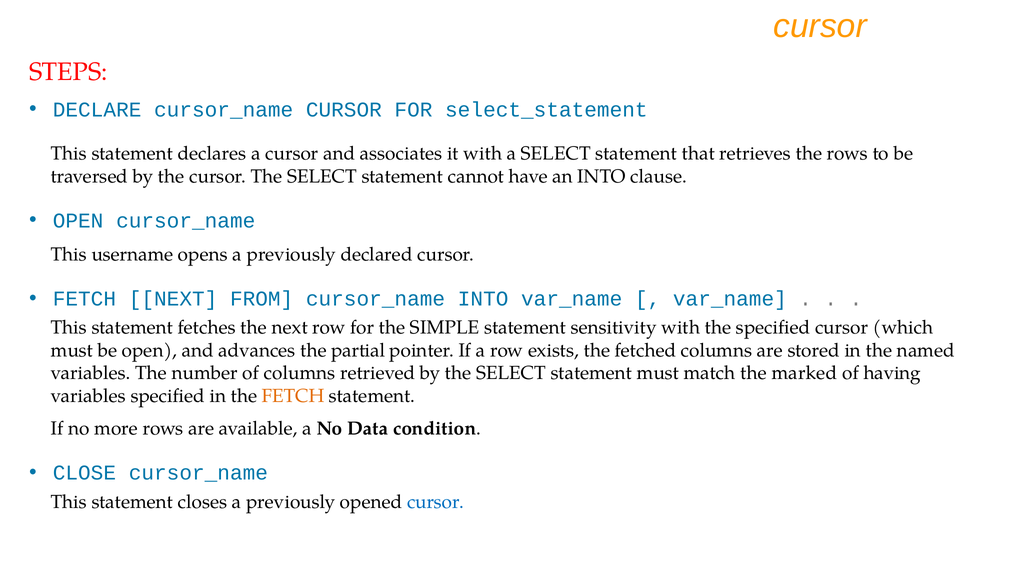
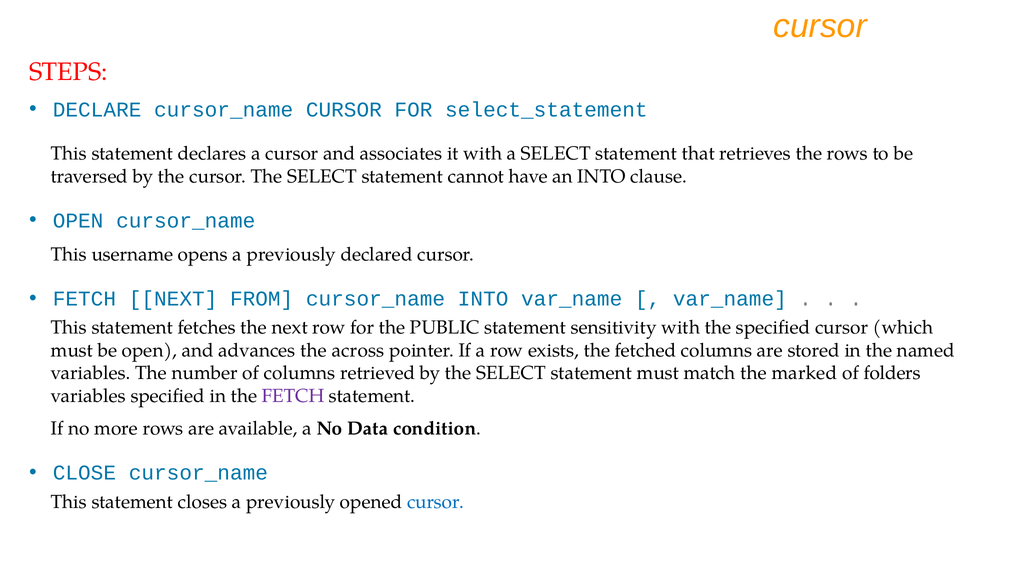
SIMPLE: SIMPLE -> PUBLIC (445, 328)
partial: partial -> across (358, 350)
having: having -> folders (892, 373)
FETCH colour: orange -> purple (293, 396)
